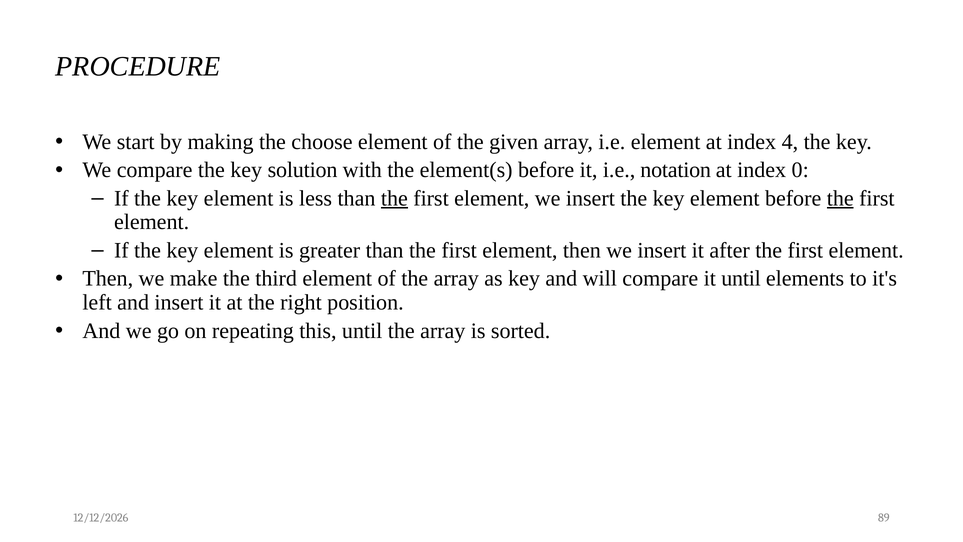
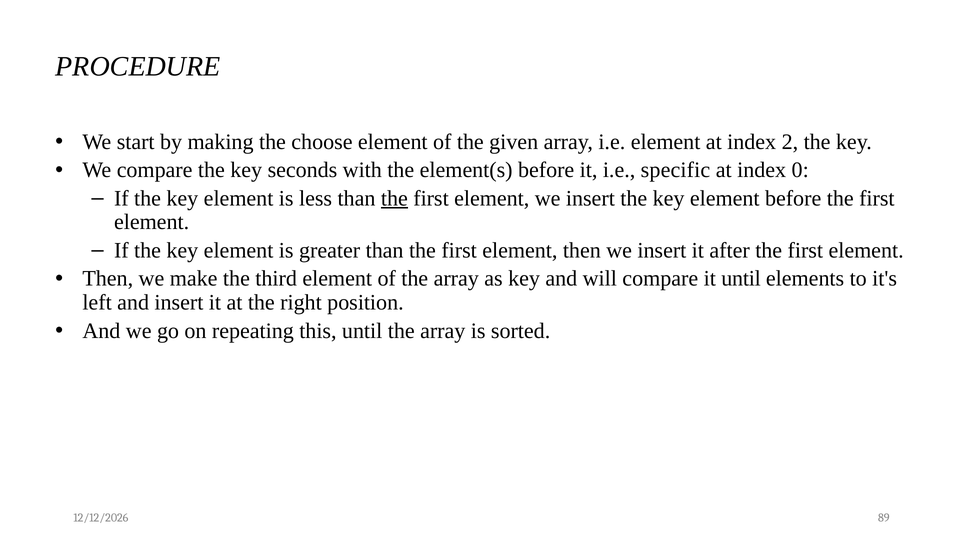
4: 4 -> 2 (790, 142)
solution: solution -> seconds (302, 170)
notation: notation -> specific (675, 170)
the underline: present -> none (840, 198)
